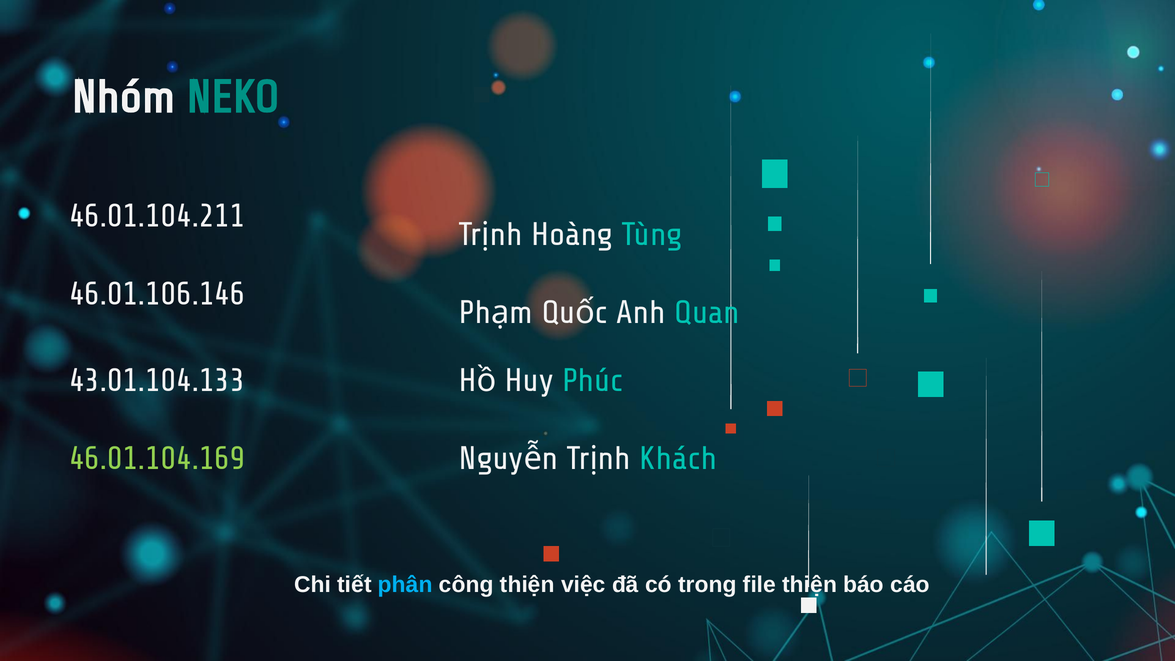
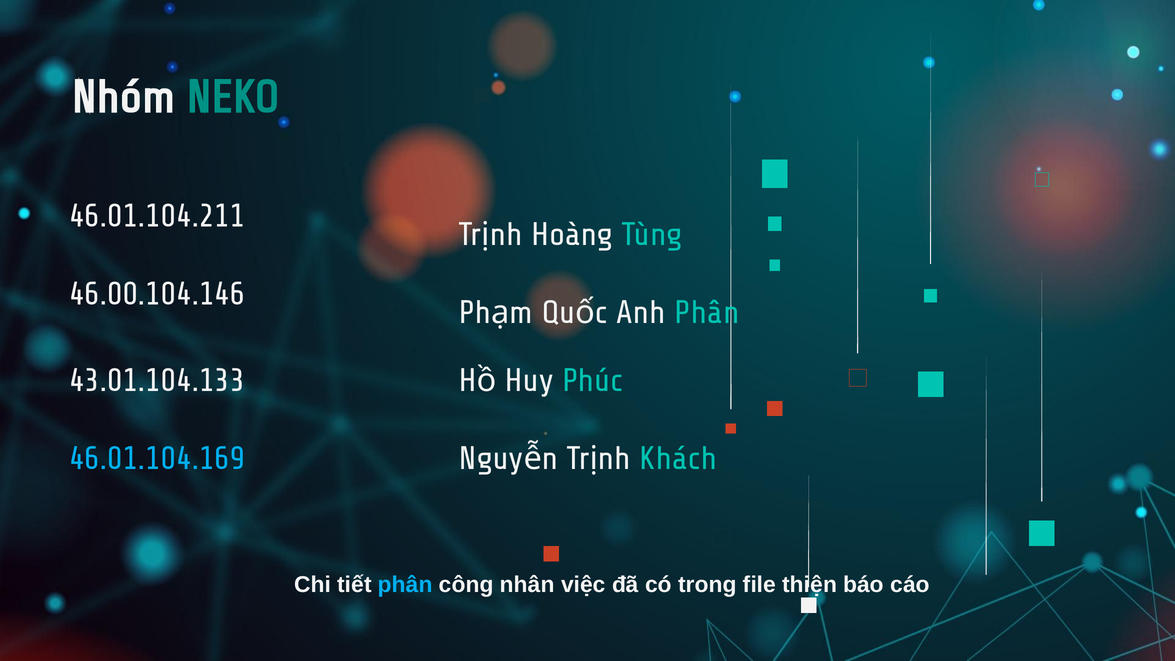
46.01.106.146: 46.01.106.146 -> 46.00.104.146 (157, 294)
Quan: Quan -> Phân (707, 313)
46.01.104.169 colour: light green -> light blue (157, 459)
công thiện: thiện -> nhân (527, 584)
